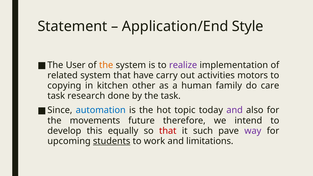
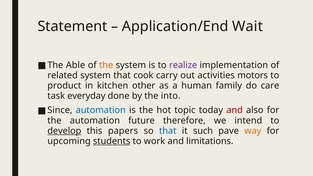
Style: Style -> Wait (248, 26)
User: User -> Able (76, 65)
have: have -> cook (143, 75)
copying: copying -> product (64, 86)
research: research -> everyday (86, 96)
the task: task -> into (171, 96)
and colour: purple -> red (235, 110)
the movements: movements -> automation (95, 121)
develop underline: none -> present (64, 131)
equally: equally -> papers (123, 131)
that colour: red -> blue (168, 131)
way colour: purple -> orange (253, 131)
